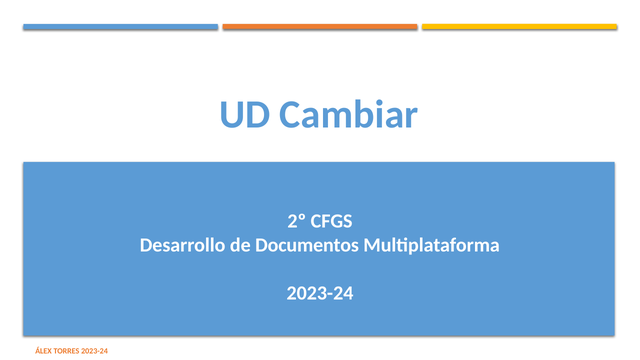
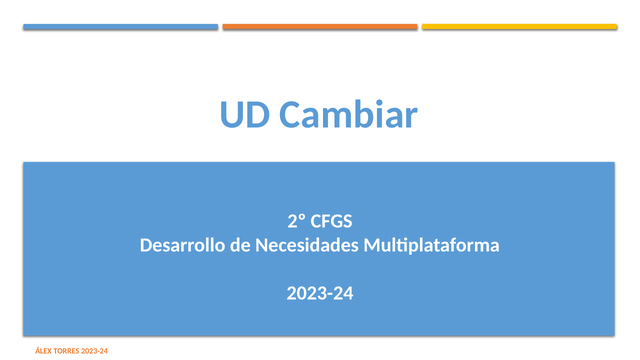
Documentos: Documentos -> Necesidades (307, 245)
